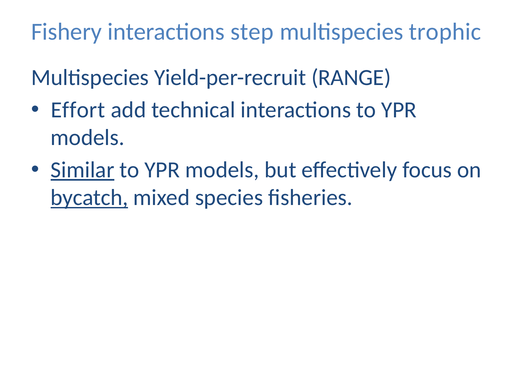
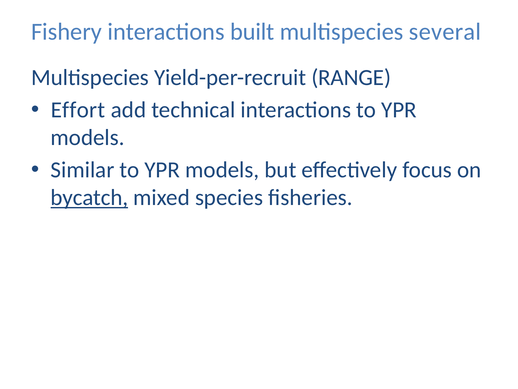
step: step -> built (252, 32)
trophic: trophic -> several (445, 32)
Similar underline: present -> none (82, 170)
